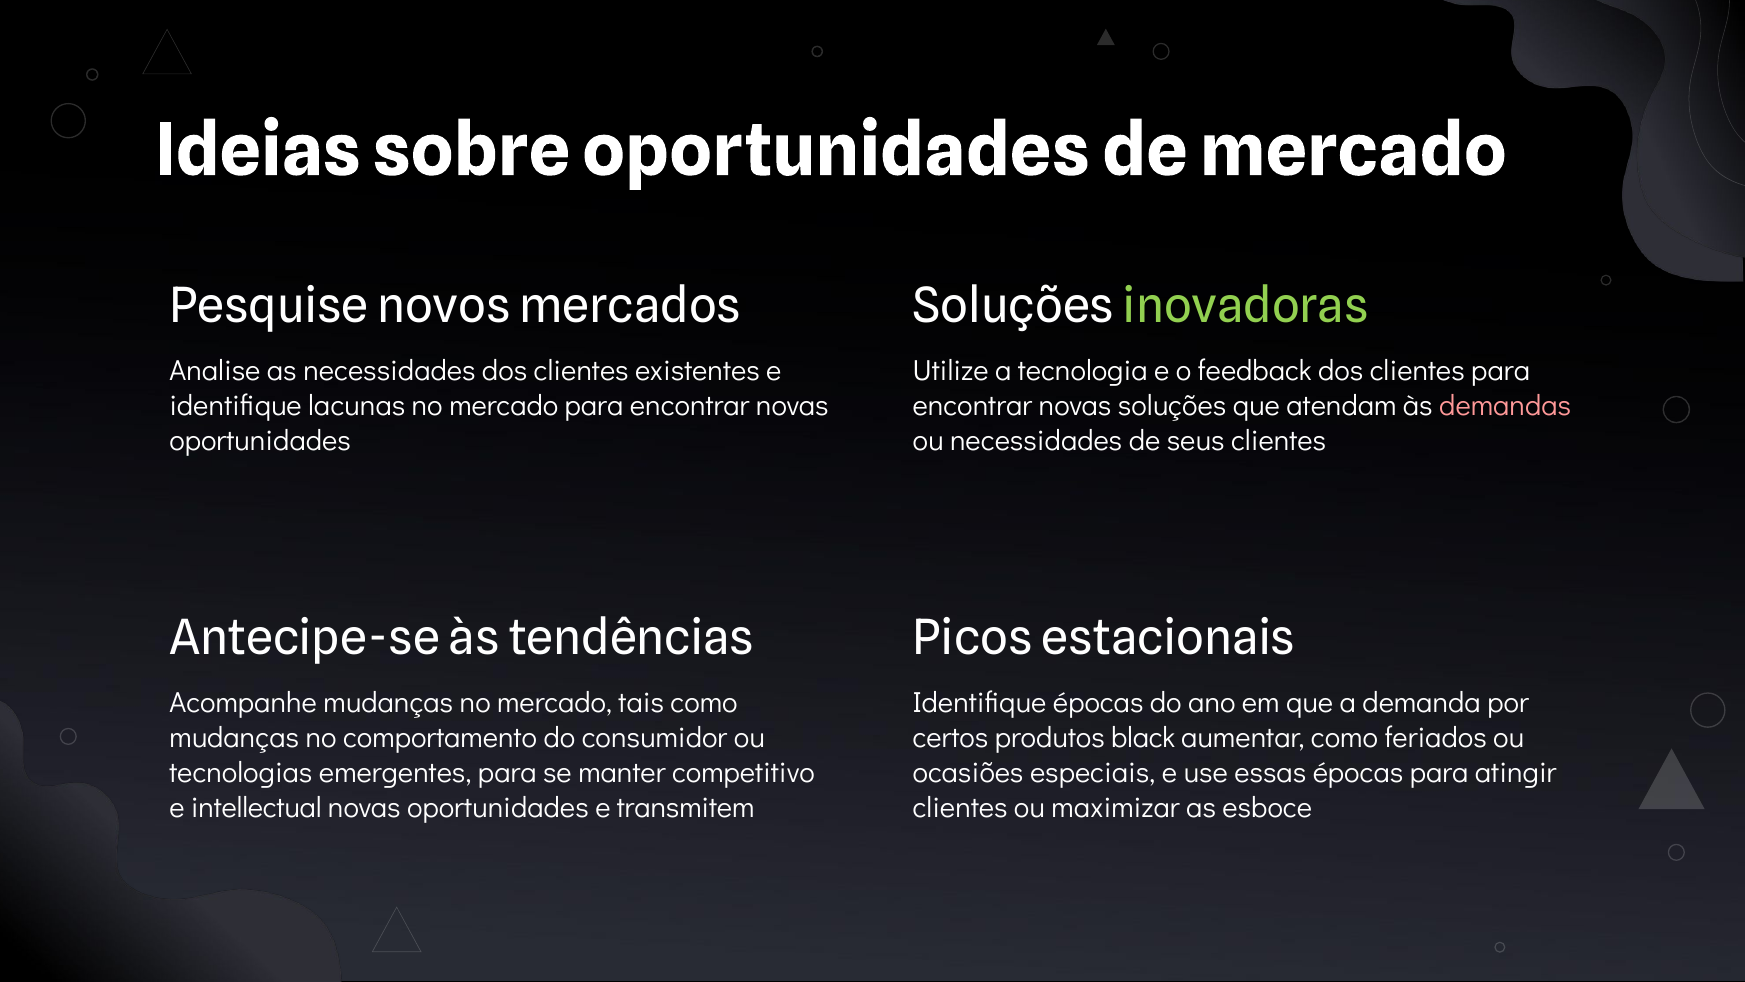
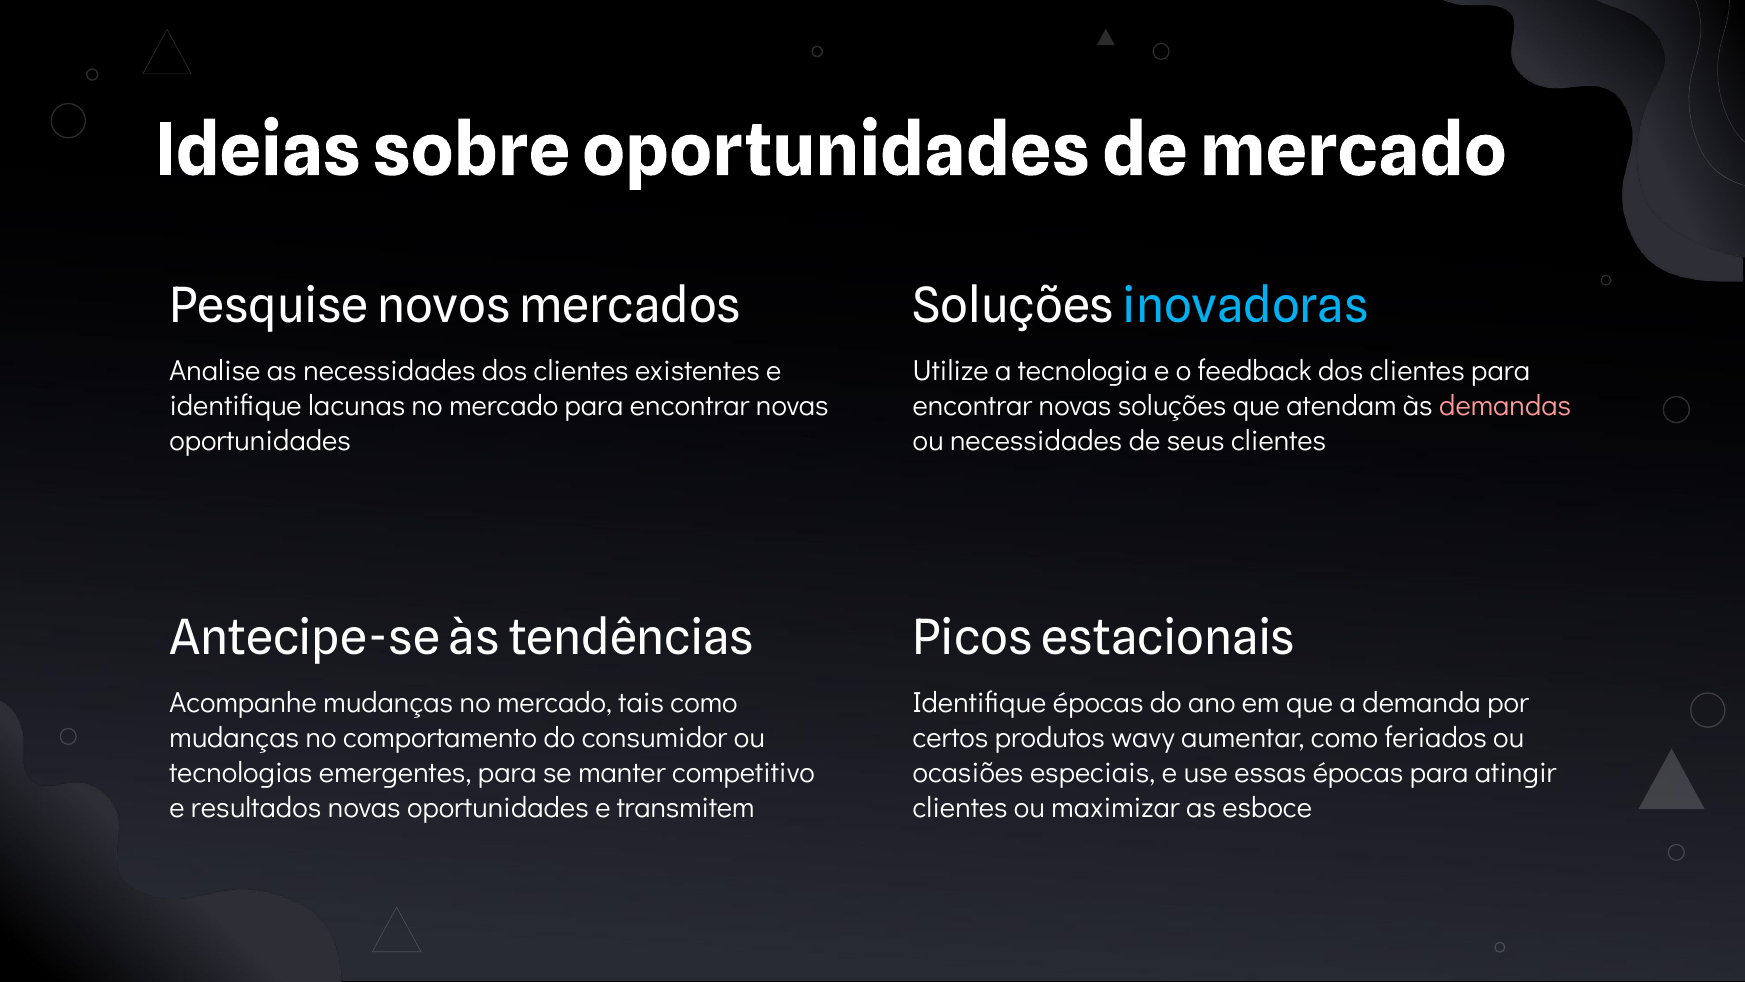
inovadoras colour: light green -> light blue (1246, 307)
black: black -> wavy (1143, 738)
intellectual: intellectual -> resultados (256, 807)
